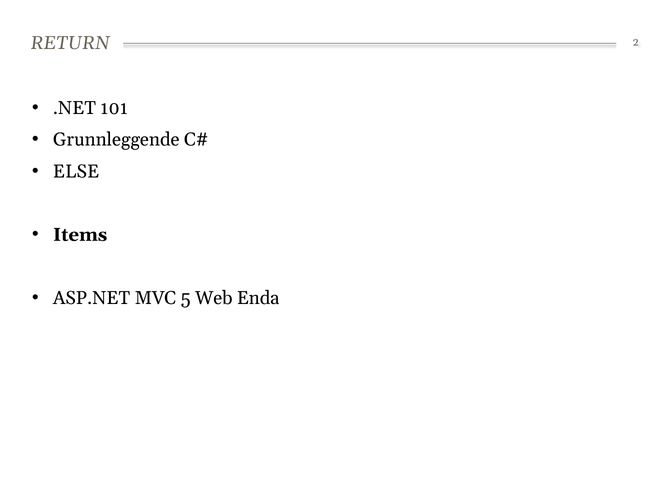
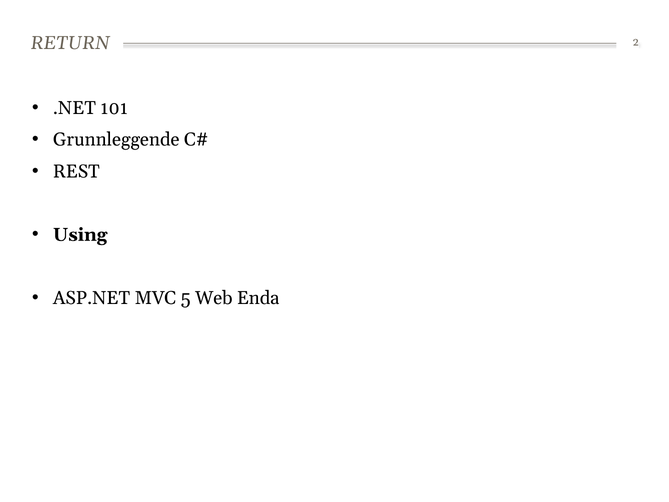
ELSE: ELSE -> REST (76, 171)
Items: Items -> Using (80, 235)
